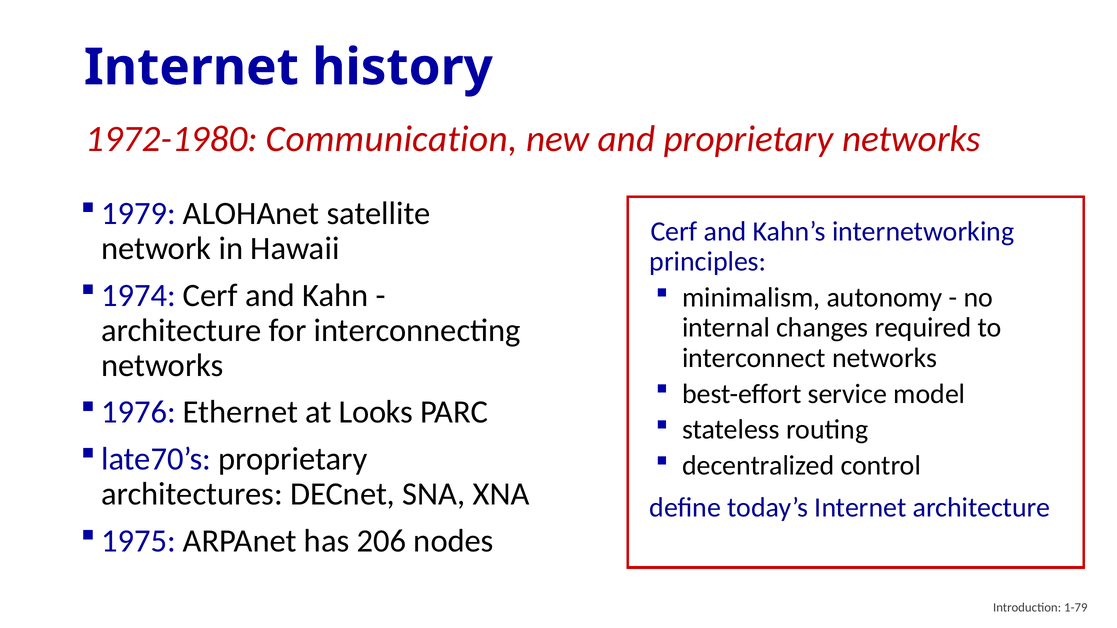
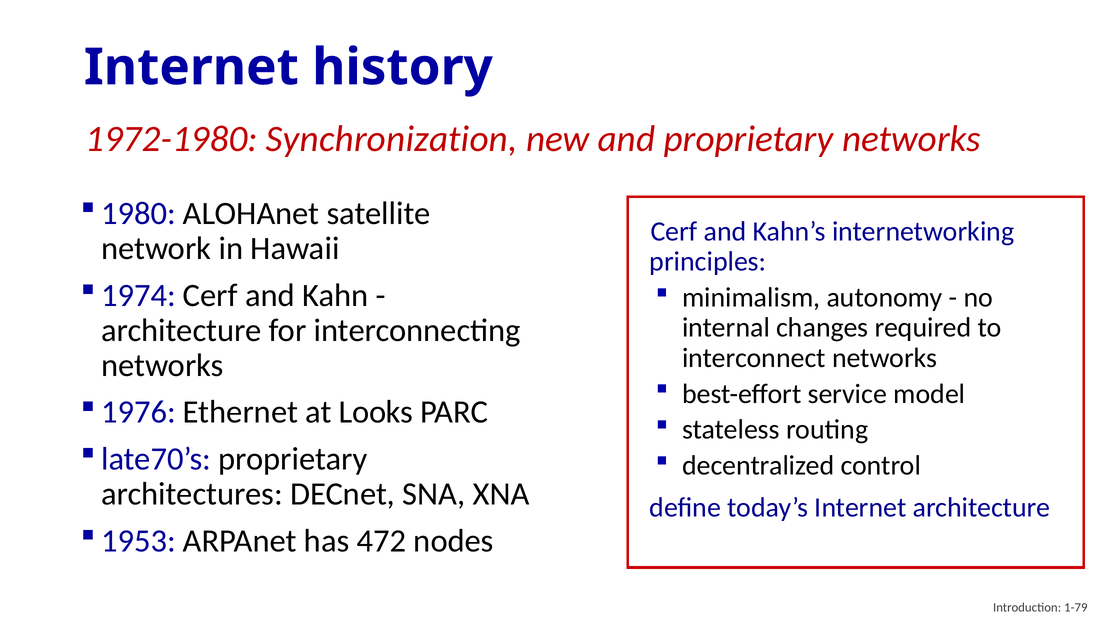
Communication: Communication -> Synchronization (392, 139)
1979: 1979 -> 1980 (138, 214)
1975: 1975 -> 1953 (138, 541)
206: 206 -> 472 (381, 541)
